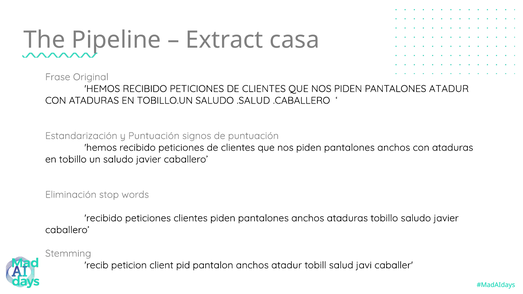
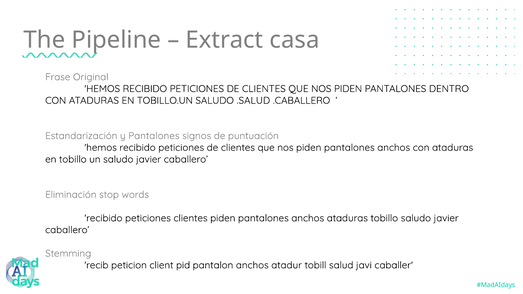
PANTALONES ATADUR: ATADUR -> DENTRO (449, 89)
y Puntuación: Puntuación -> Pantalones (154, 136)
